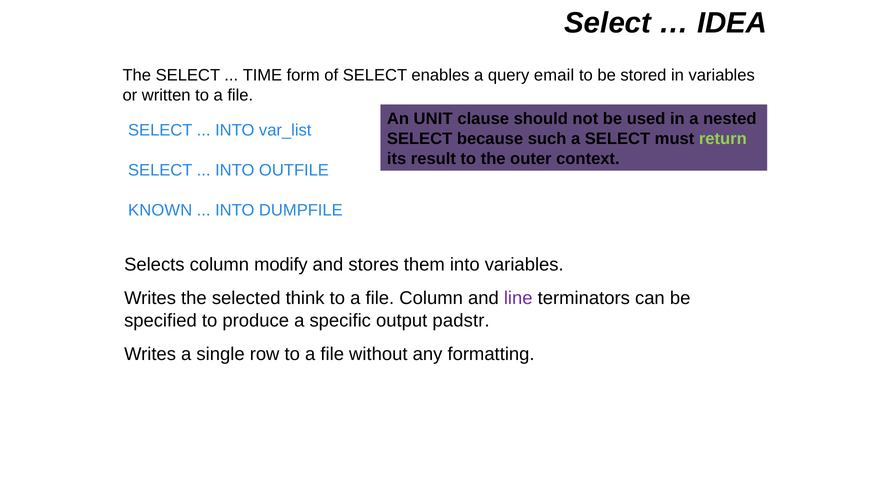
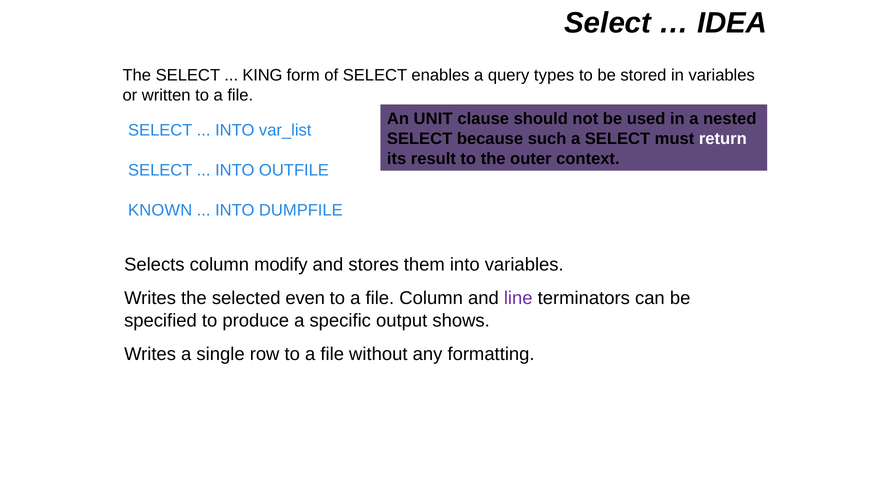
TIME: TIME -> KING (262, 75)
email: email -> types (554, 75)
return colour: light green -> white (723, 139)
think: think -> even (305, 298)
padstr: padstr -> shows (461, 320)
